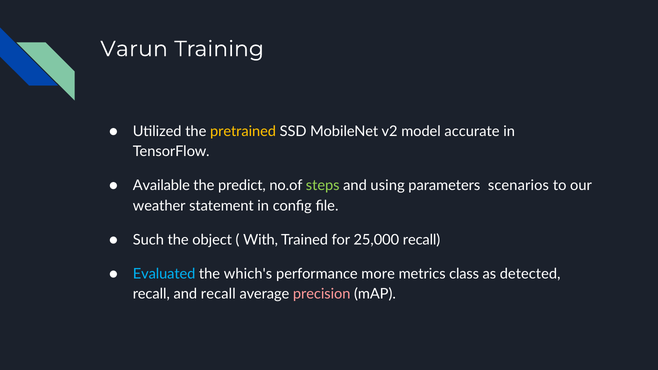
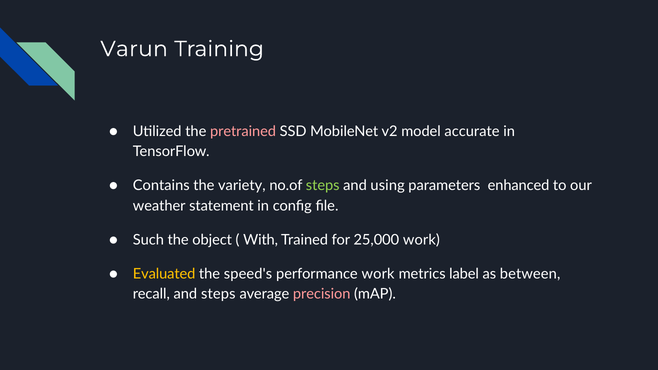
pretrained colour: yellow -> pink (243, 132)
Available: Available -> Contains (161, 186)
predict: predict -> variety (242, 186)
scenarios: scenarios -> enhanced (519, 186)
25,000 recall: recall -> work (421, 240)
Evaluated colour: light blue -> yellow (164, 274)
which's: which's -> speed's (248, 274)
performance more: more -> work (378, 274)
class: class -> label (464, 274)
detected: detected -> between (530, 274)
and recall: recall -> steps (218, 294)
